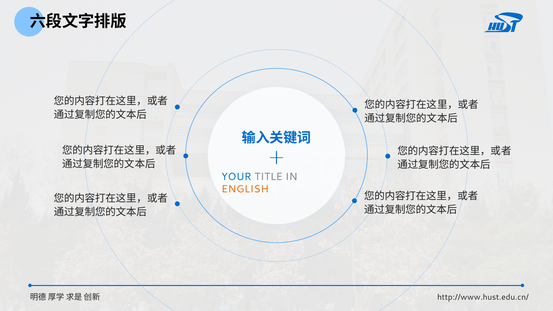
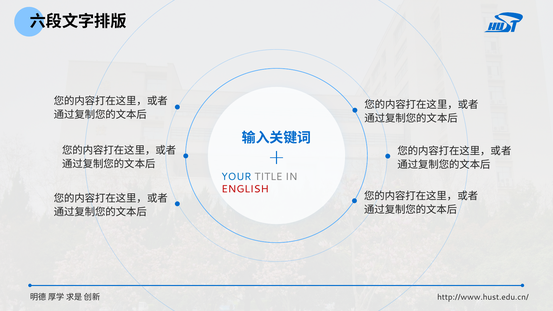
ENGLISH colour: orange -> red (245, 189)
